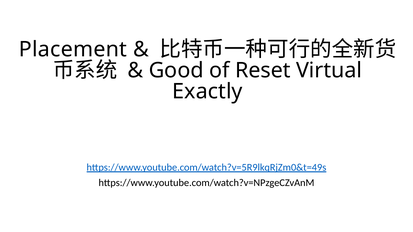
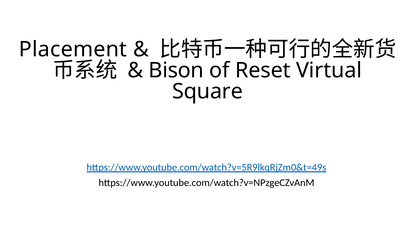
Good: Good -> Bison (176, 70)
Exactly: Exactly -> Square (208, 91)
